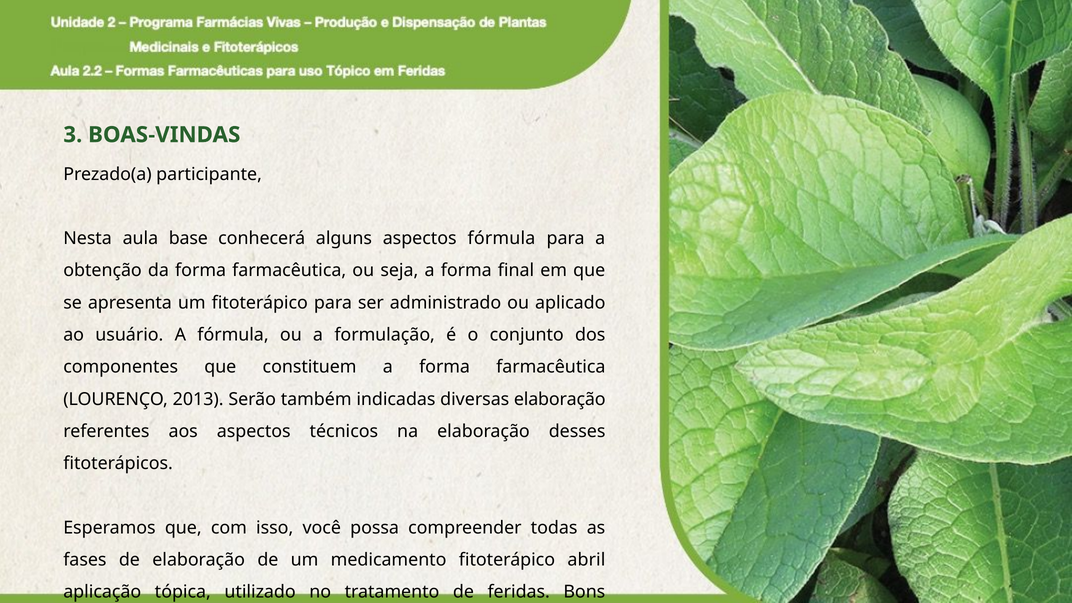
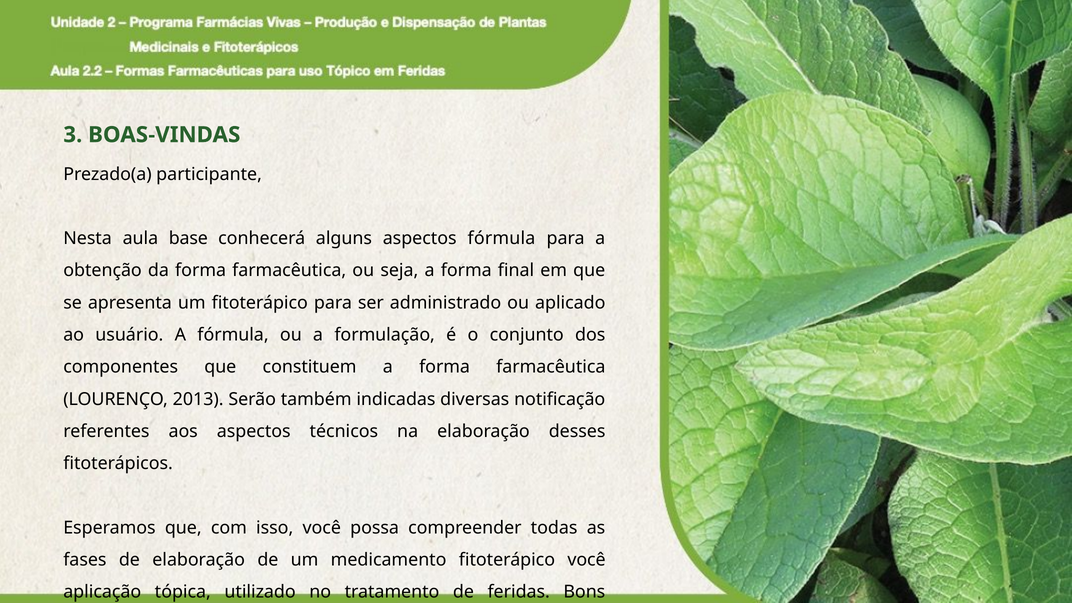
diversas elaboração: elaboração -> notificação (560, 399)
fitoterápico abril: abril -> você (587, 560)
